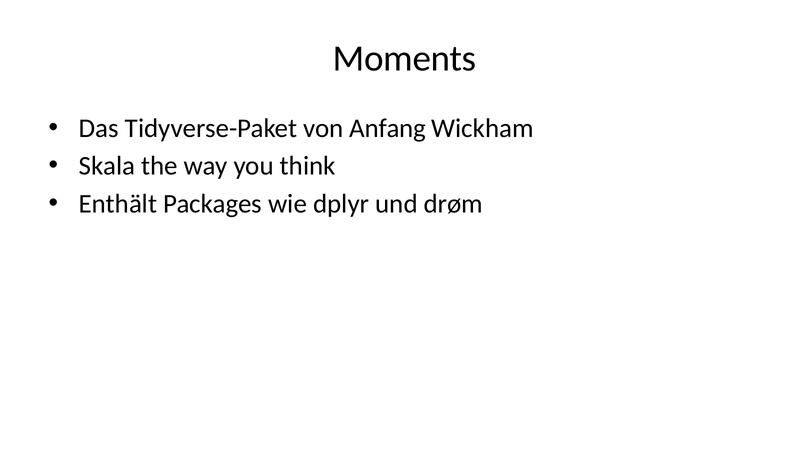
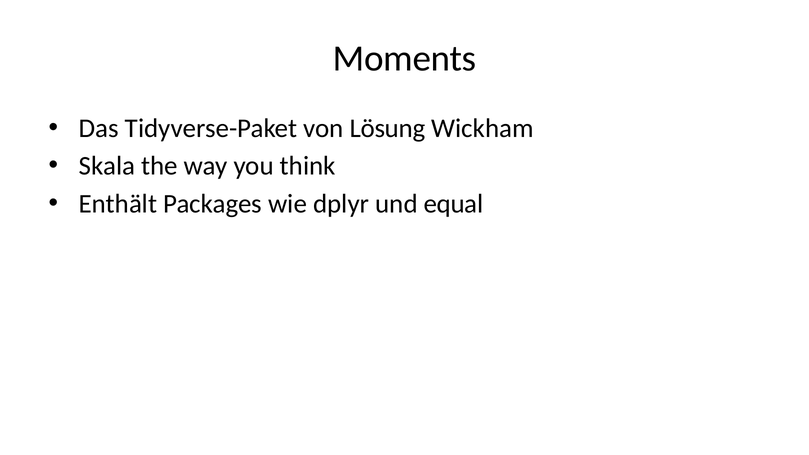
Anfang: Anfang -> Lösung (388, 128)
drøm: drøm -> equal (453, 204)
